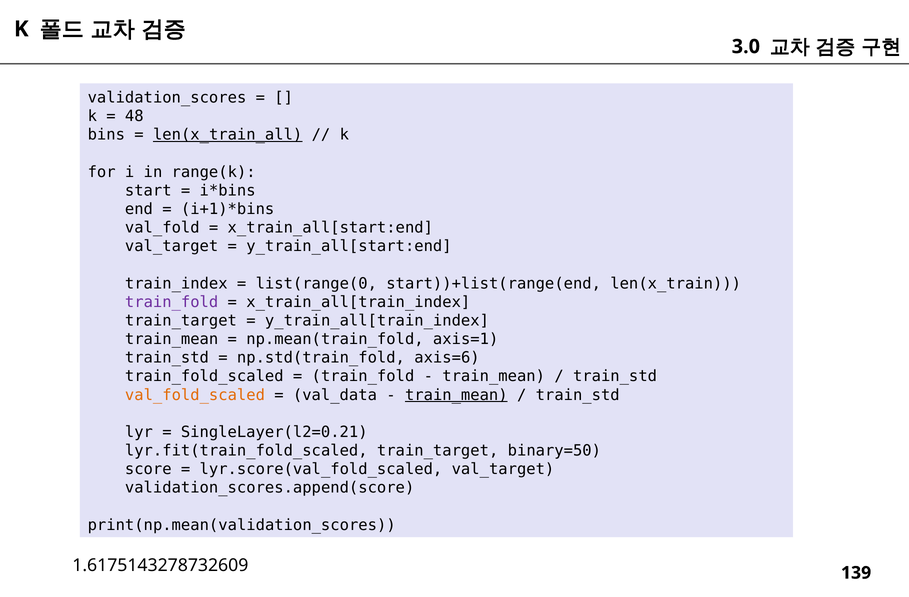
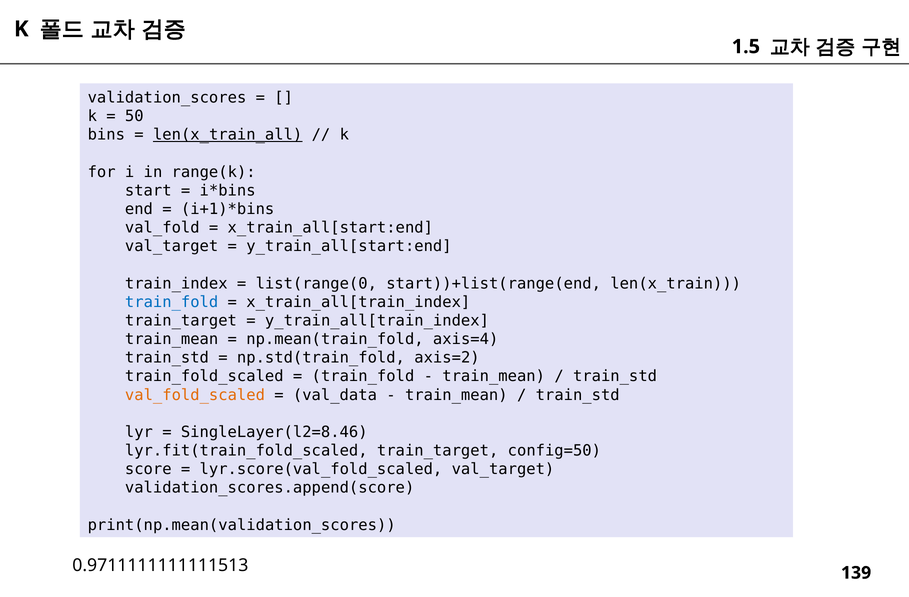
3.0: 3.0 -> 1.5 (746, 47)
48: 48 -> 50 (134, 116)
train_fold colour: purple -> blue (172, 302)
axis=1: axis=1 -> axis=4 (466, 339)
axis=6: axis=6 -> axis=2 (447, 358)
train_mean underline: present -> none (456, 395)
SingleLayer(l2=0.21: SingleLayer(l2=0.21 -> SingleLayer(l2=8.46 (274, 432)
binary=50: binary=50 -> config=50 (554, 451)
1.6175143278732609: 1.6175143278732609 -> 0.9711111111111513 (160, 566)
